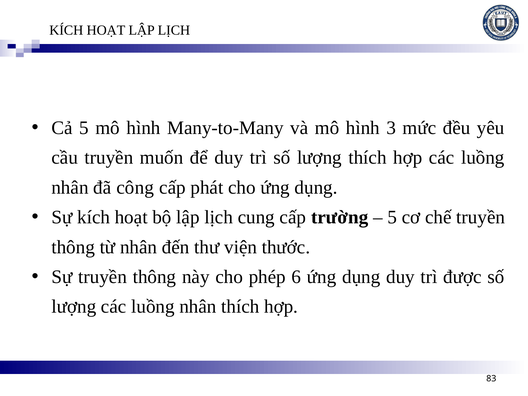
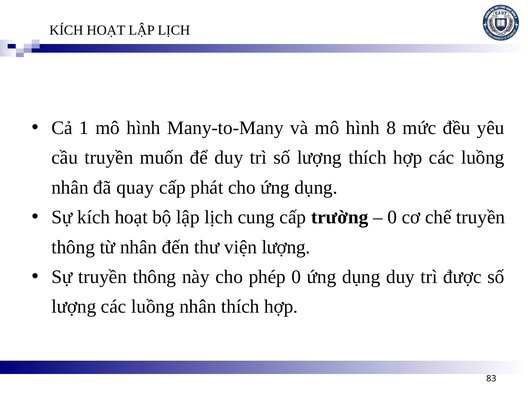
Cả 5: 5 -> 1 (84, 128)
3: 3 -> 8 (391, 128)
công: công -> quay (135, 187)
5: 5 -> 0 (392, 217)
viện thước: thước -> lượng (286, 247)
phép 6: 6 -> 0 (296, 277)
